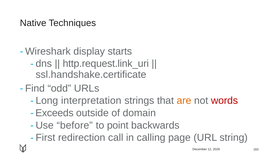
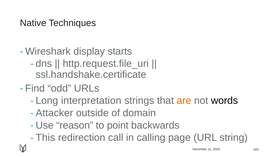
http.request.link_uri: http.request.link_uri -> http.request.file_uri (106, 64)
words colour: red -> black (224, 101)
Exceeds: Exceeds -> Attacker (54, 113)
before: before -> reason (75, 126)
First: First -> This (45, 138)
